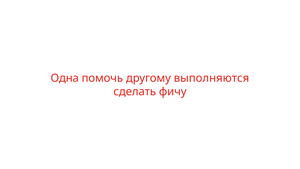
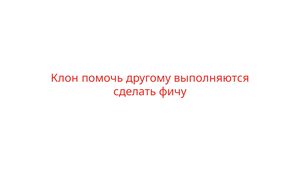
Одна: Одна -> Клон (65, 78)
